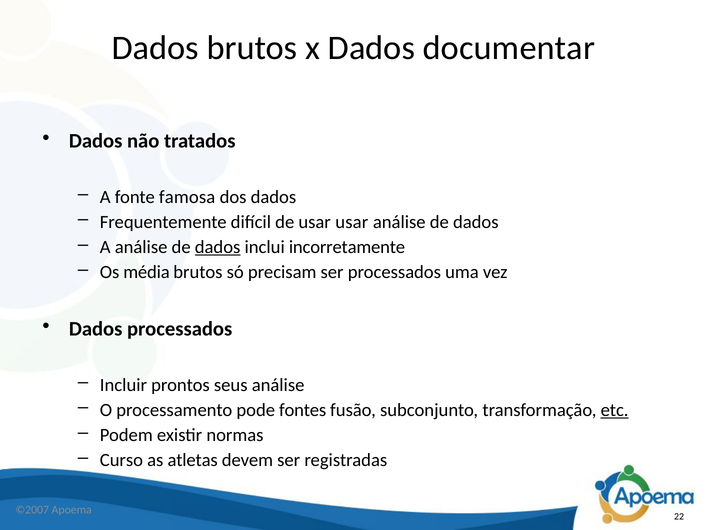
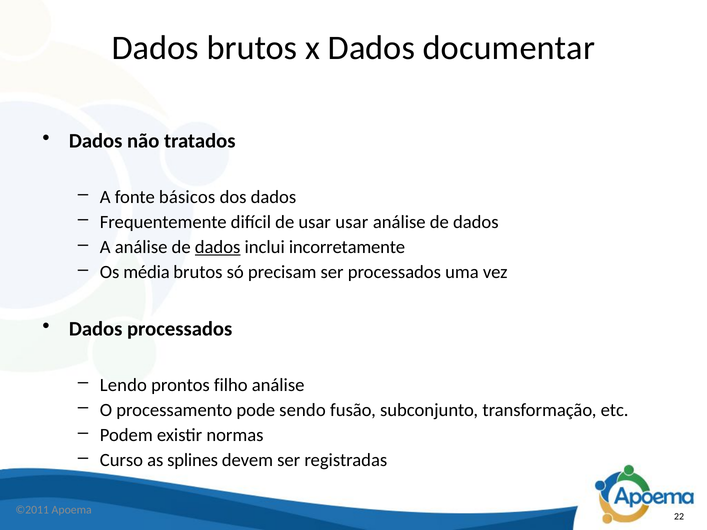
famosa: famosa -> básicos (187, 197)
Incluir: Incluir -> Lendo (123, 385)
seus: seus -> filho (231, 385)
fontes: fontes -> sendo (302, 410)
etc underline: present -> none (615, 410)
atletas: atletas -> splines (193, 460)
©2007: ©2007 -> ©2011 (32, 510)
